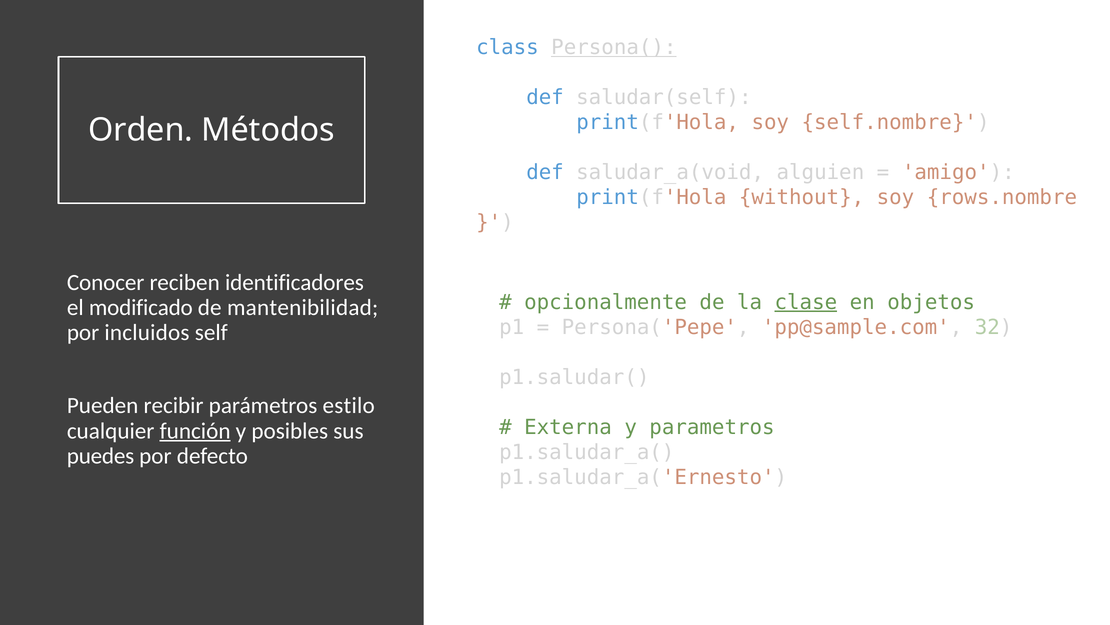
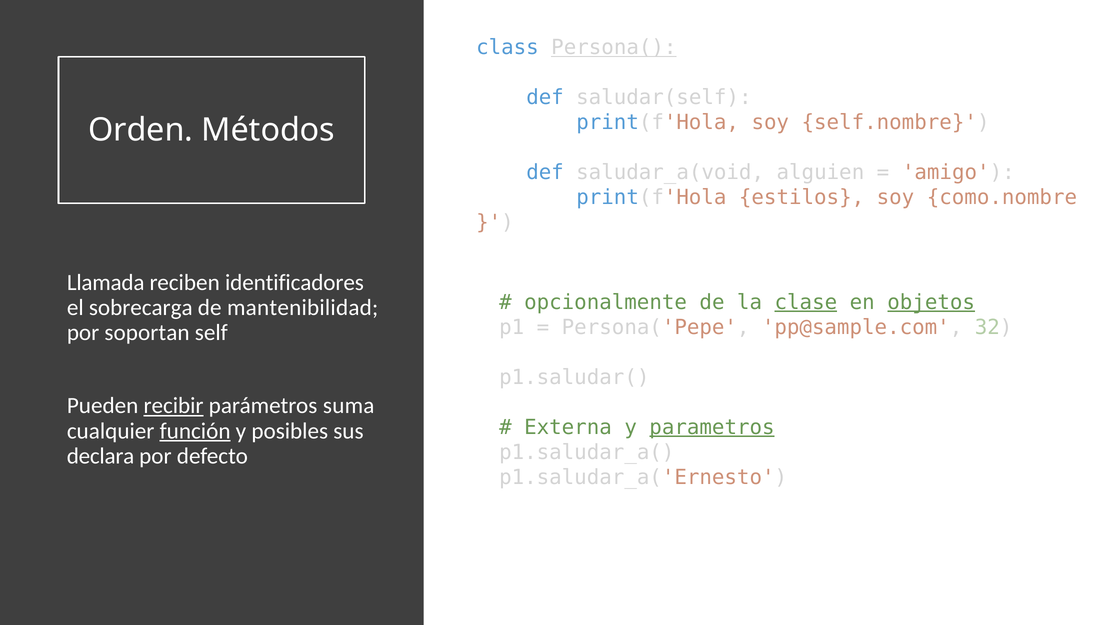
without: without -> estilos (802, 197)
rows.nombre: rows.nombre -> como.nombre (1002, 197)
Conocer: Conocer -> Llamada (106, 282)
objetos underline: none -> present (931, 302)
modificado: modificado -> sobrecarga (141, 307)
incluidos: incluidos -> soportan (147, 332)
recibir underline: none -> present (174, 405)
estilo: estilo -> suma (349, 405)
parametros underline: none -> present (712, 427)
puedes: puedes -> declara (101, 455)
